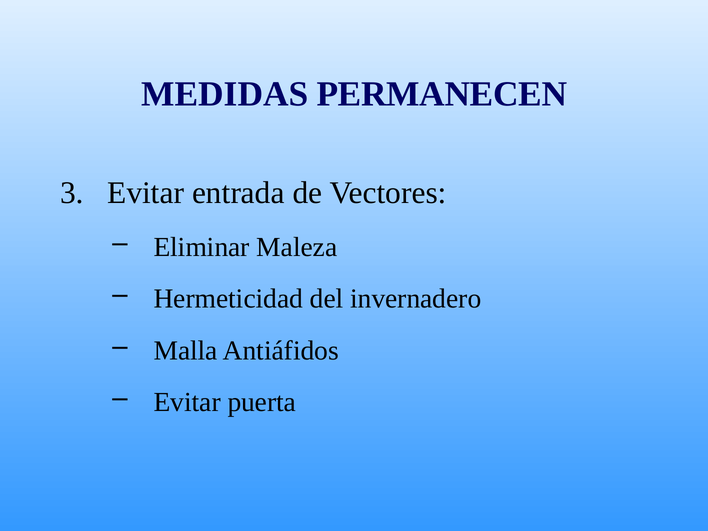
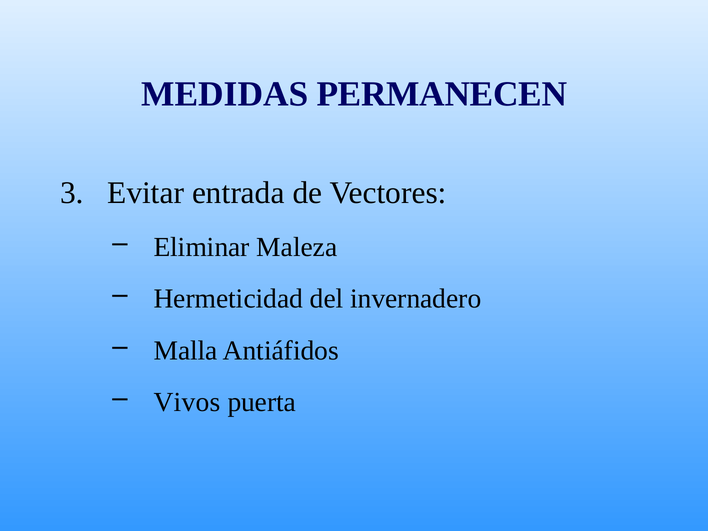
Evitar: Evitar -> Vivos (187, 402)
